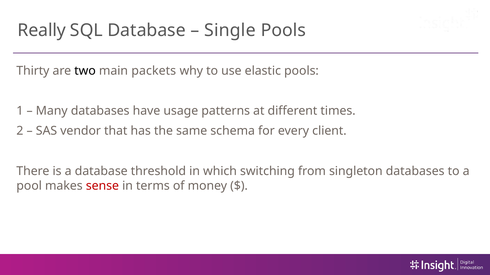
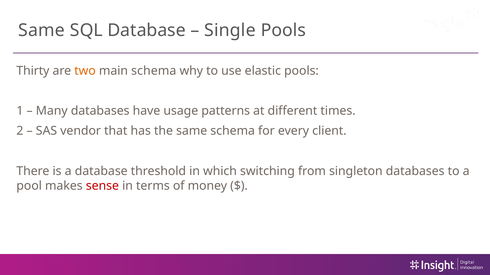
Really: Really -> Same (42, 30)
two colour: black -> orange (85, 71)
main packets: packets -> schema (154, 71)
